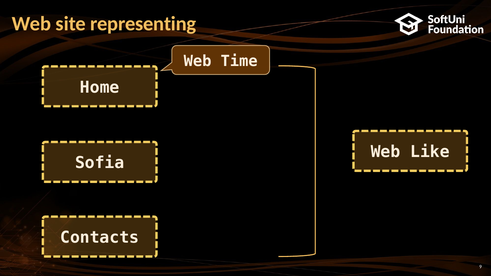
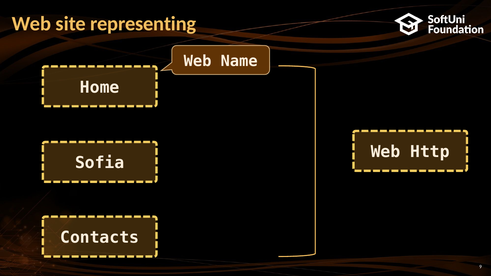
Time: Time -> Name (239, 61)
Like: Like -> Http (430, 152)
